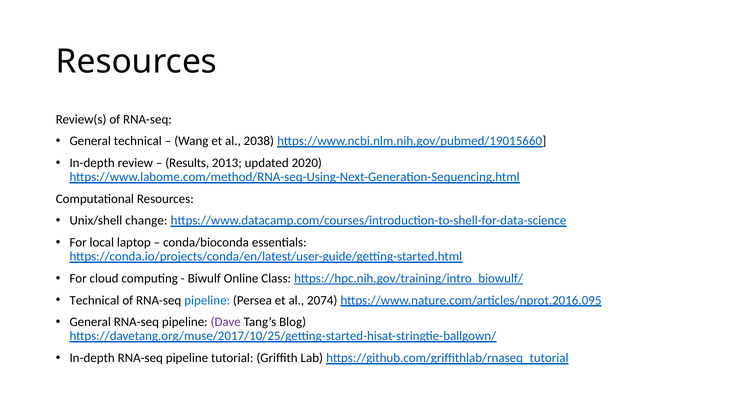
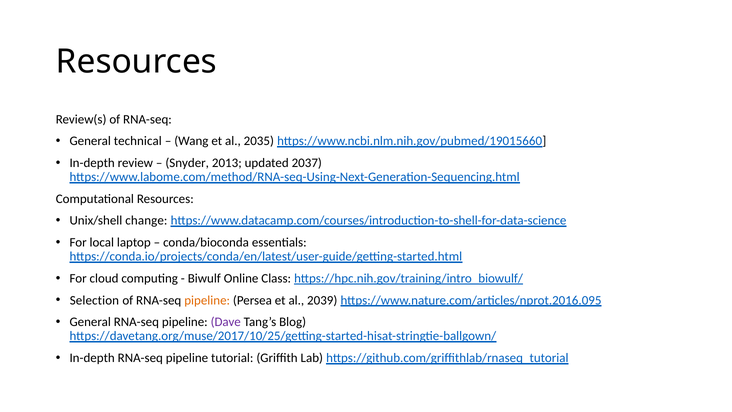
2038: 2038 -> 2035 (259, 141)
Results: Results -> Snyder (187, 163)
2020: 2020 -> 2037 (307, 163)
Technical: Technical -> Selection (94, 300)
pipeline colour: blue -> orange (207, 300)
2074: 2074 -> 2039 (322, 300)
